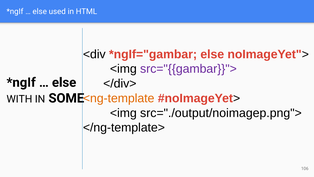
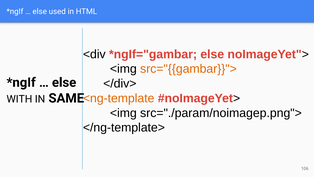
src="{{gambar}}"> colour: purple -> orange (188, 69)
SOME: SOME -> SAME (66, 98)
src="./output/noimagep.png">: src="./output/noimagep.png"> -> src="./param/noimagep.png"> (221, 113)
